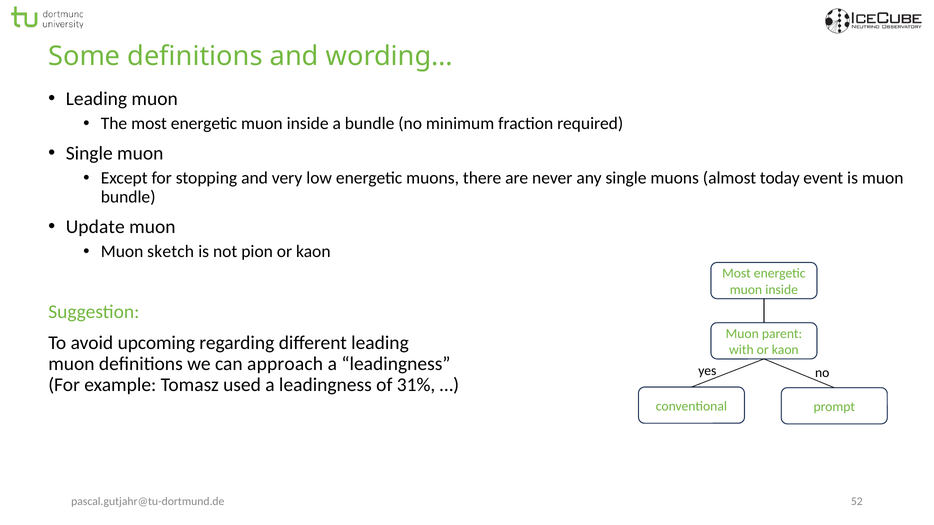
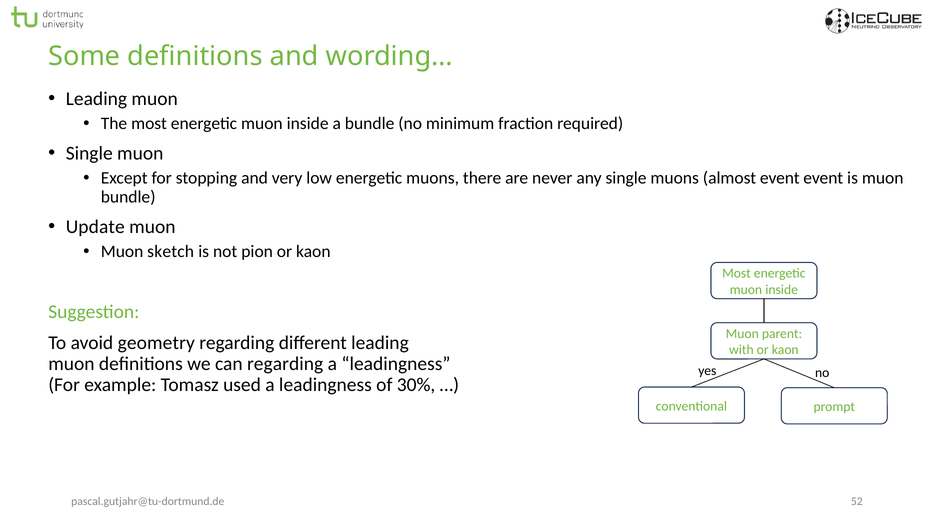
almost today: today -> event (780, 178)
upcoming: upcoming -> geometry (156, 343)
can approach: approach -> regarding (285, 364)
31%: 31% -> 30% (416, 385)
